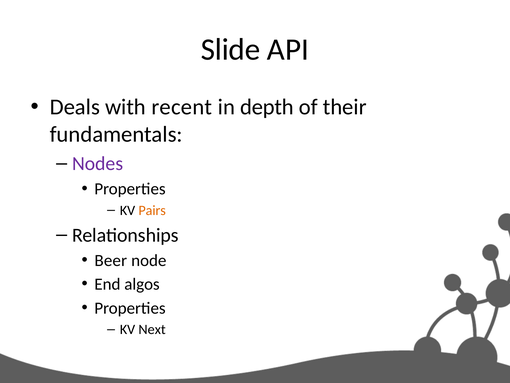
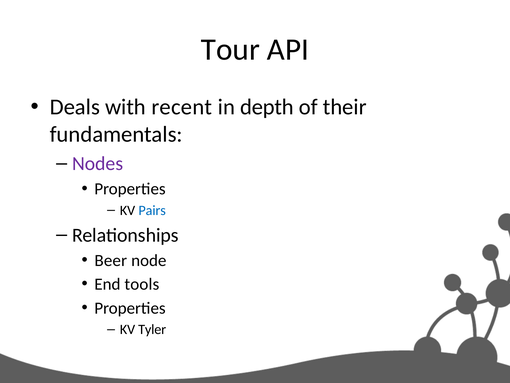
Slide: Slide -> Tour (230, 49)
Pairs colour: orange -> blue (152, 210)
algos: algos -> tools (142, 284)
Next: Next -> Tyler (152, 329)
